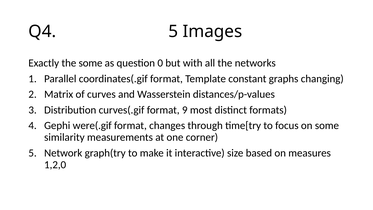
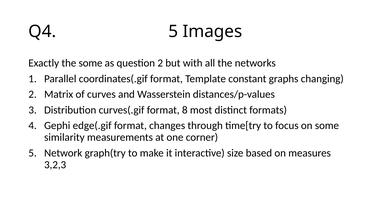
question 0: 0 -> 2 (160, 63)
9: 9 -> 8 (185, 110)
were(.gif: were(.gif -> edge(.gif (92, 126)
1,2,0: 1,2,0 -> 3,2,3 (55, 165)
